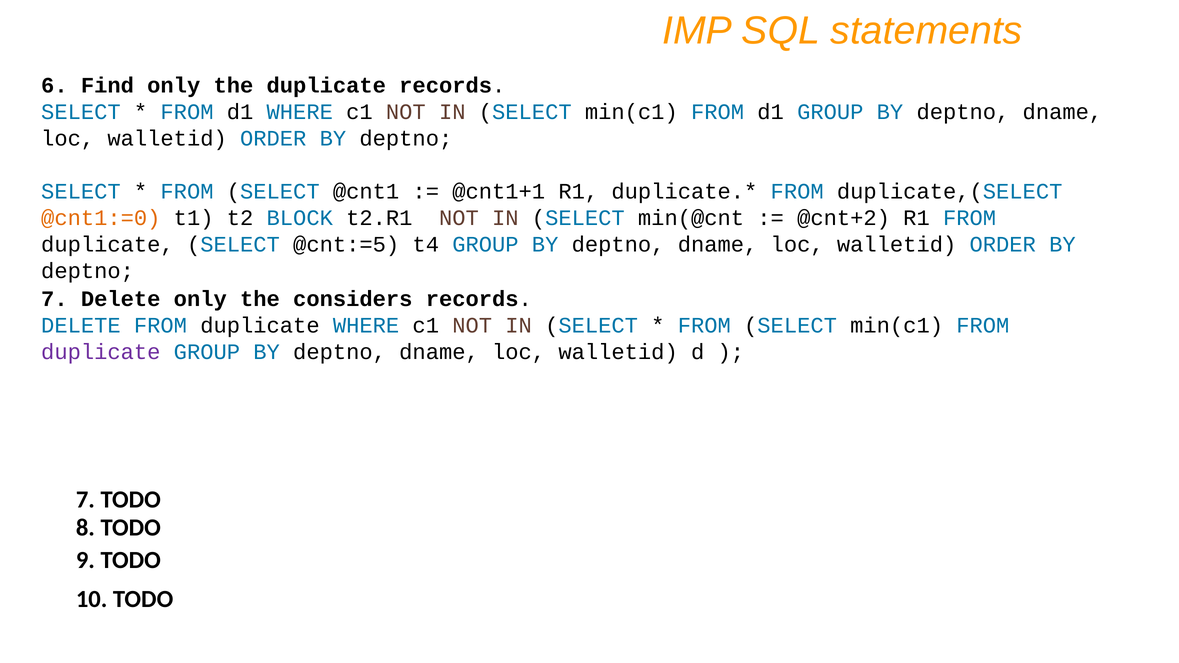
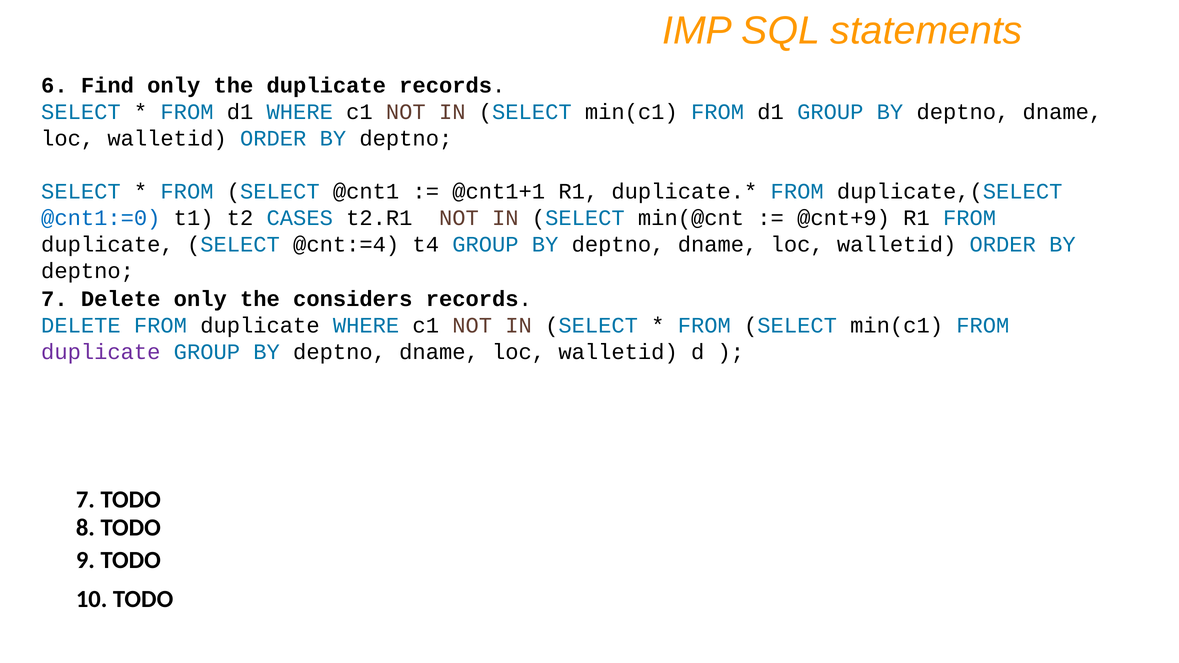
@cnt1:=0 colour: orange -> blue (101, 218)
BLOCK: BLOCK -> CASES (300, 218)
@cnt+2: @cnt+2 -> @cnt+9 (844, 218)
@cnt:=5: @cnt:=5 -> @cnt:=4 (346, 245)
